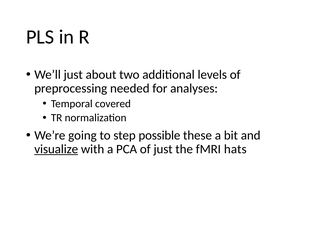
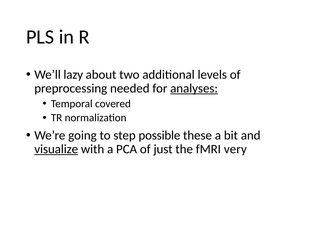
We’ll just: just -> lazy (73, 75)
analyses underline: none -> present (194, 89)
hats: hats -> very (235, 149)
